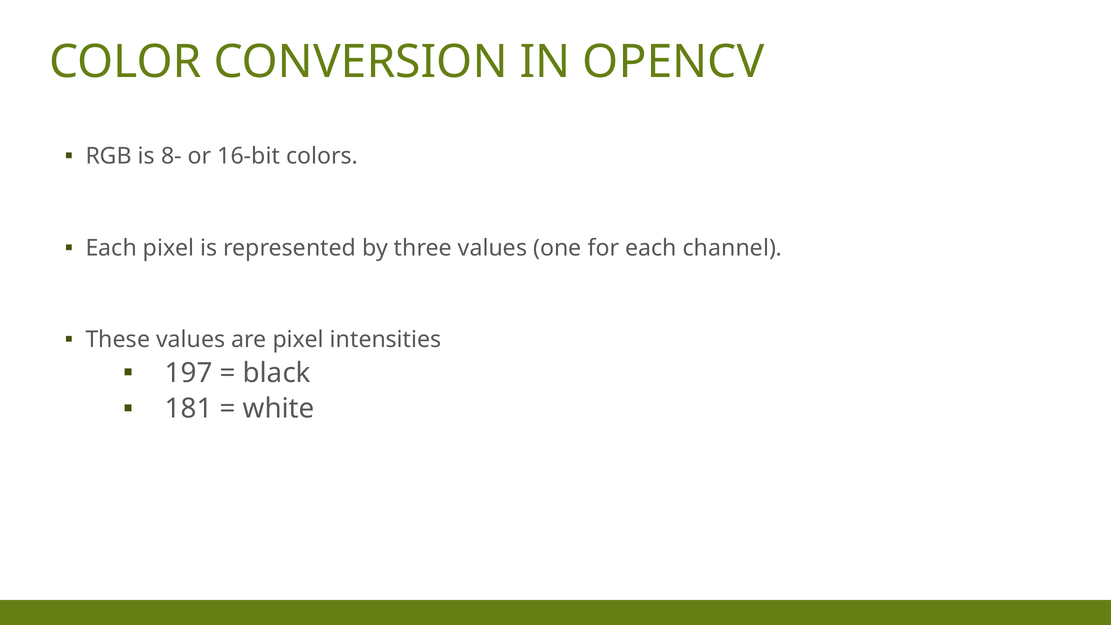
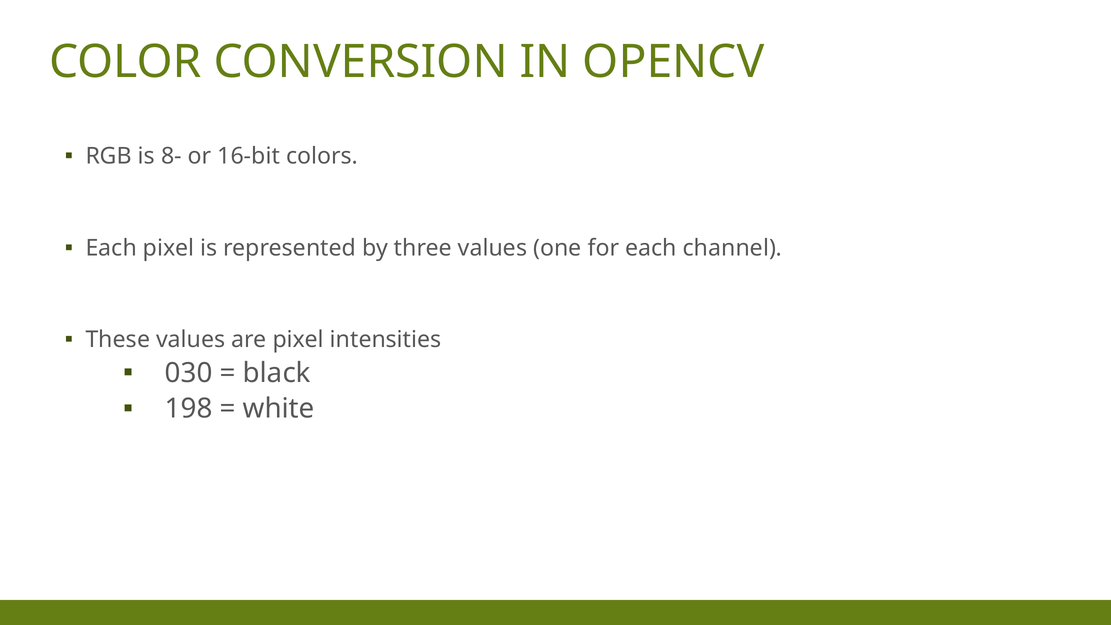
197: 197 -> 030 (189, 373)
181: 181 -> 198 (189, 409)
